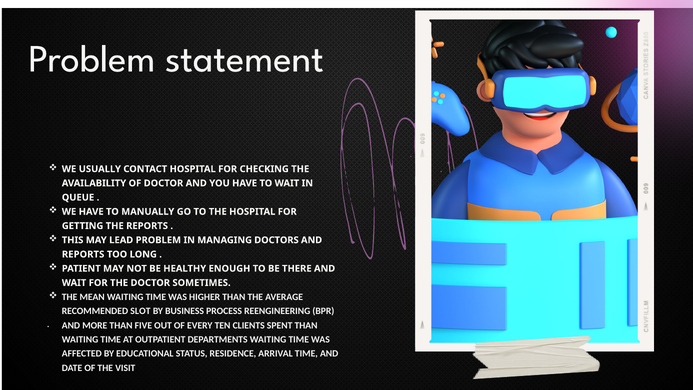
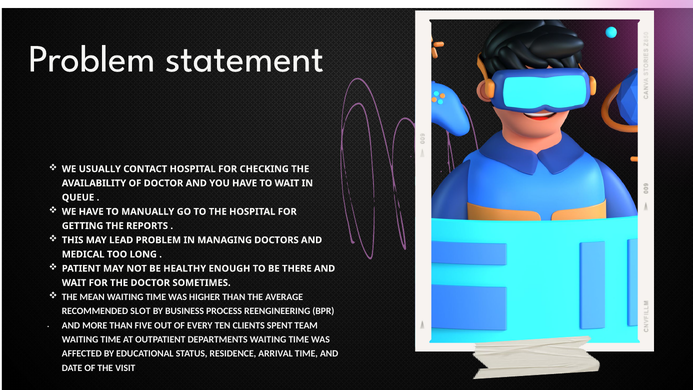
REPORTS: REPORTS -> MEDICAL (83, 254)
SPENT THAN: THAN -> TEAM (306, 325)
